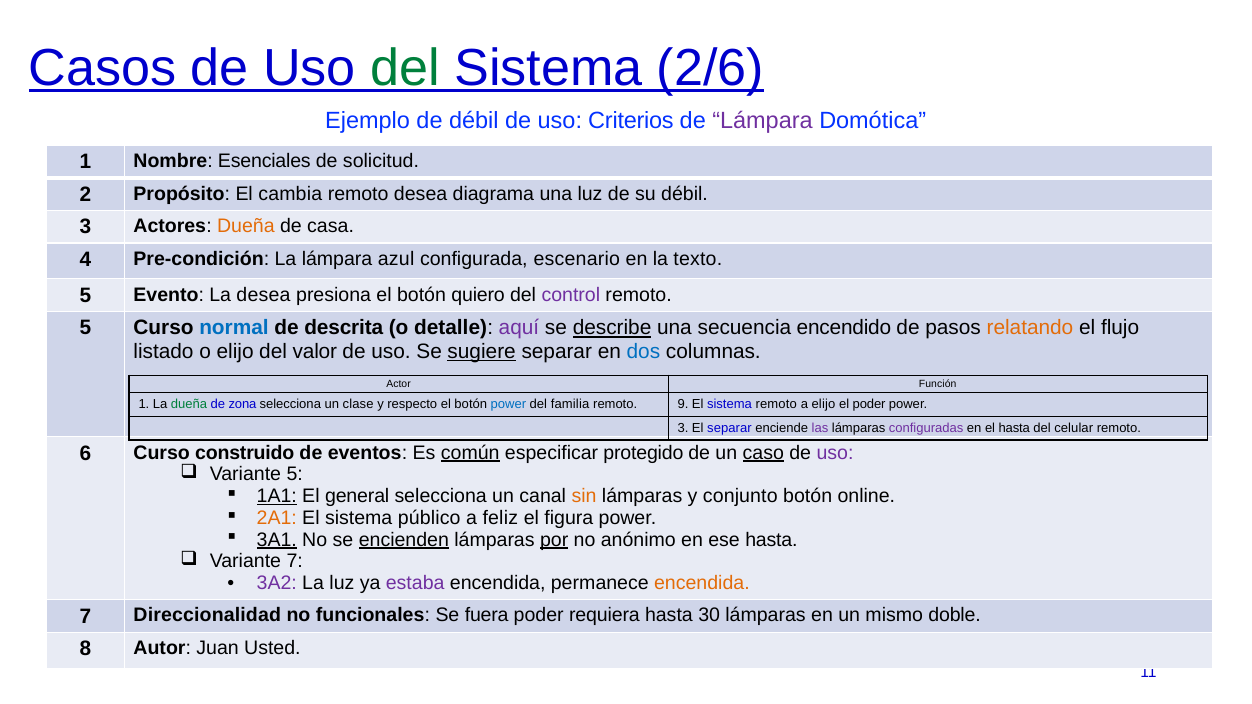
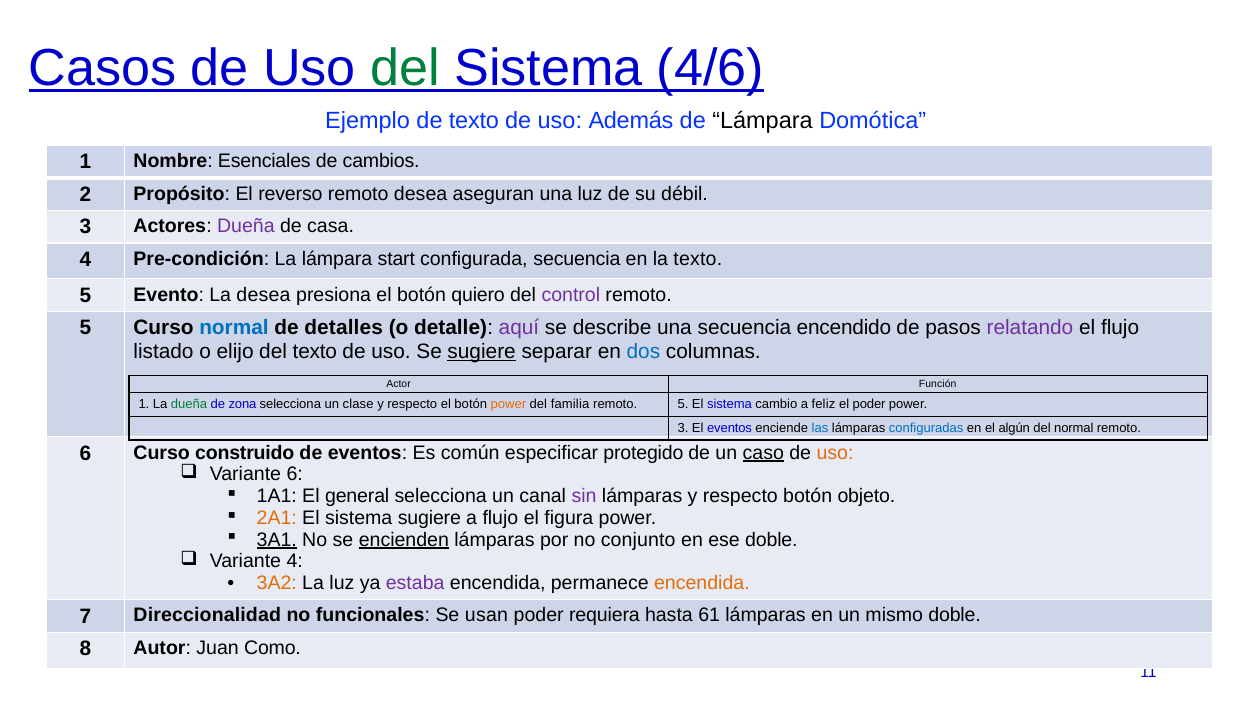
2/6: 2/6 -> 4/6 (710, 68)
de débil: débil -> texto (474, 121)
Criterios: Criterios -> Además (631, 121)
Lámpara colour: purple -> black (763, 121)
solicitud: solicitud -> cambios (381, 161)
cambia: cambia -> reverso (290, 194)
diagrama: diagrama -> aseguran (493, 194)
Dueña colour: orange -> purple (246, 226)
azul: azul -> start (396, 259)
configurada escenario: escenario -> secuencia (577, 259)
descrita: descrita -> detalles (344, 328)
describe underline: present -> none (612, 328)
relatando colour: orange -> purple (1030, 328)
del valor: valor -> texto (315, 351)
power colour: blue -> orange (508, 404)
9: 9 -> 5 (683, 404)
sistema remoto: remoto -> cambio (776, 404)
a elijo: elijo -> feliz (823, 404)
El separar: separar -> eventos (730, 428)
las colour: purple -> blue (820, 428)
configuradas colour: purple -> blue (926, 428)
el hasta: hasta -> algún (1014, 428)
del celular: celular -> normal (1074, 428)
común underline: present -> none (470, 453)
uso colour: purple -> orange (835, 453)
Variante 5: 5 -> 6 (295, 475)
1A1 underline: present -> none (277, 496)
sin colour: orange -> purple (584, 496)
lámparas y conjunto: conjunto -> respecto (740, 496)
online: online -> objeto (866, 496)
sistema público: público -> sugiere (429, 518)
a feliz: feliz -> flujo (500, 518)
por underline: present -> none (554, 540)
anónimo: anónimo -> conjunto (638, 540)
ese hasta: hasta -> doble (771, 540)
Variante 7: 7 -> 4 (295, 561)
3A2 colour: purple -> orange (277, 583)
fuera: fuera -> usan (486, 616)
30: 30 -> 61 (709, 616)
Usted: Usted -> Como (273, 648)
